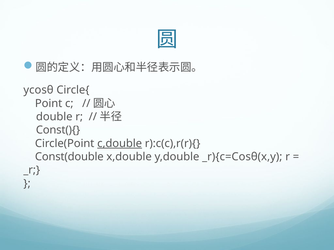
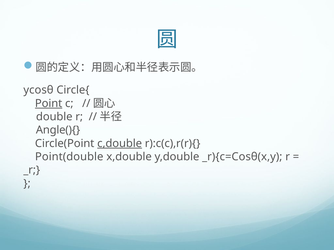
Point underline: none -> present (49, 104)
Const(){: Const(){ -> Angle(){ (58, 130)
Const(double: Const(double -> Point(double (69, 157)
